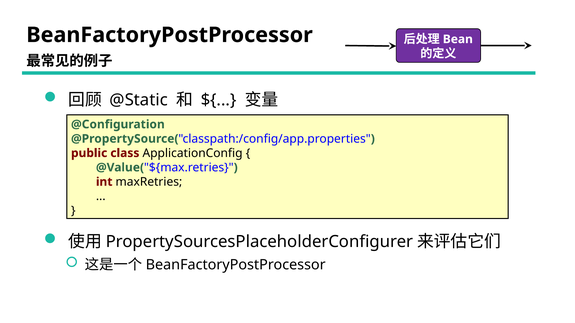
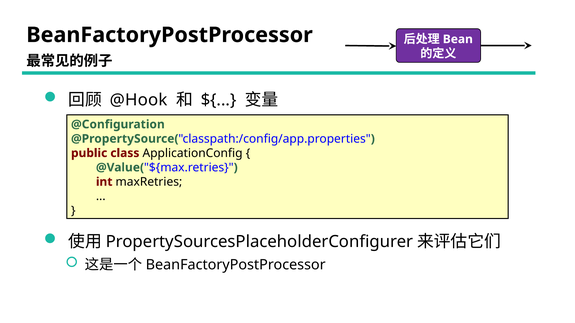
@Static: @Static -> @Hook (139, 100)
